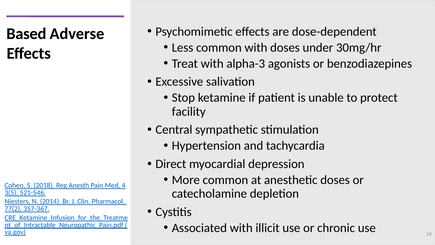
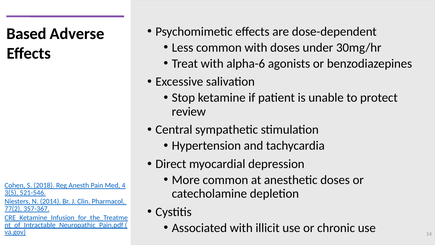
alpha-3: alpha-3 -> alpha-6 (246, 63)
facility: facility -> review (189, 111)
